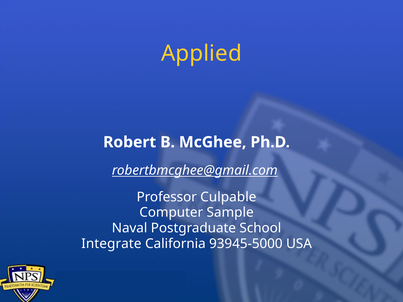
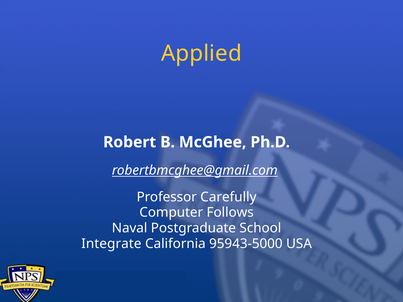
Culpable: Culpable -> Carefully (228, 197)
Sample: Sample -> Follows (230, 213)
93945-5000: 93945-5000 -> 95943-5000 (246, 244)
